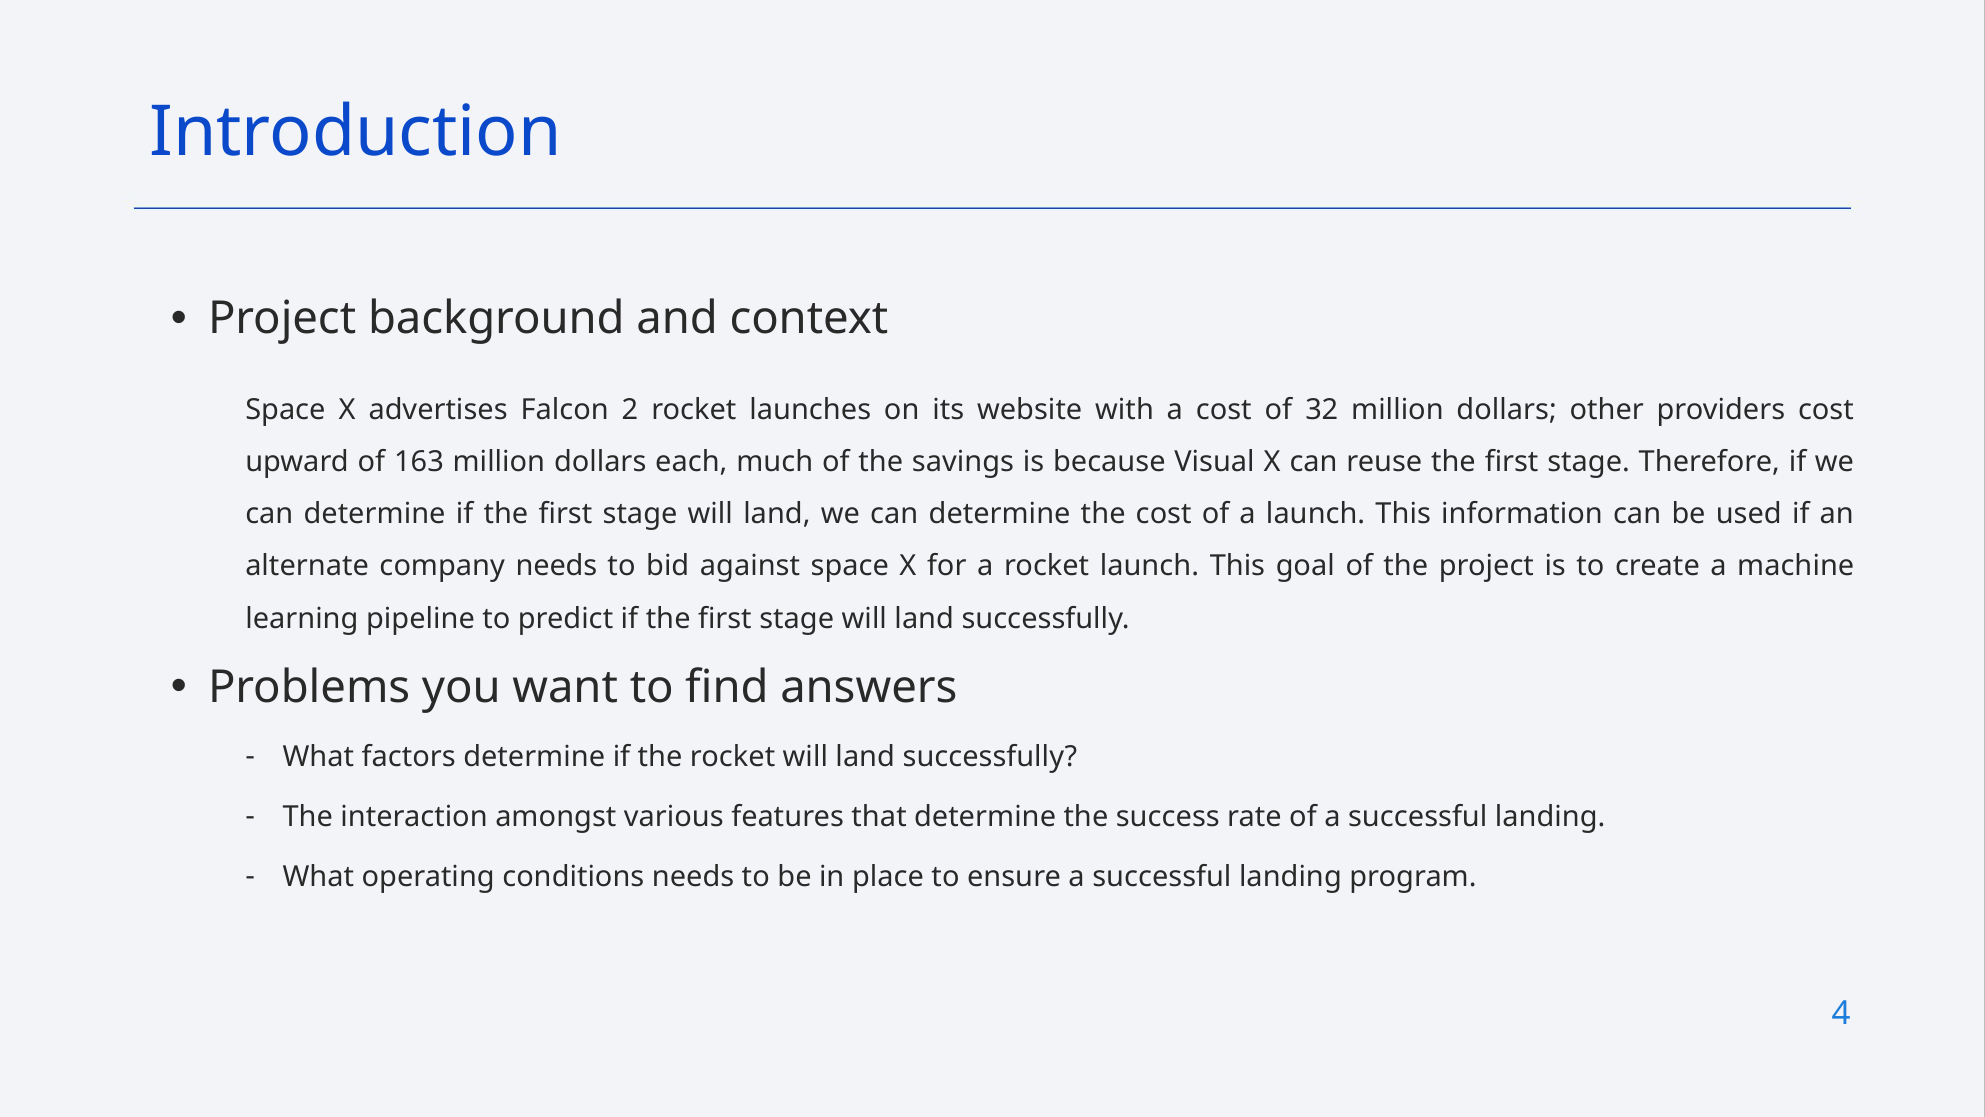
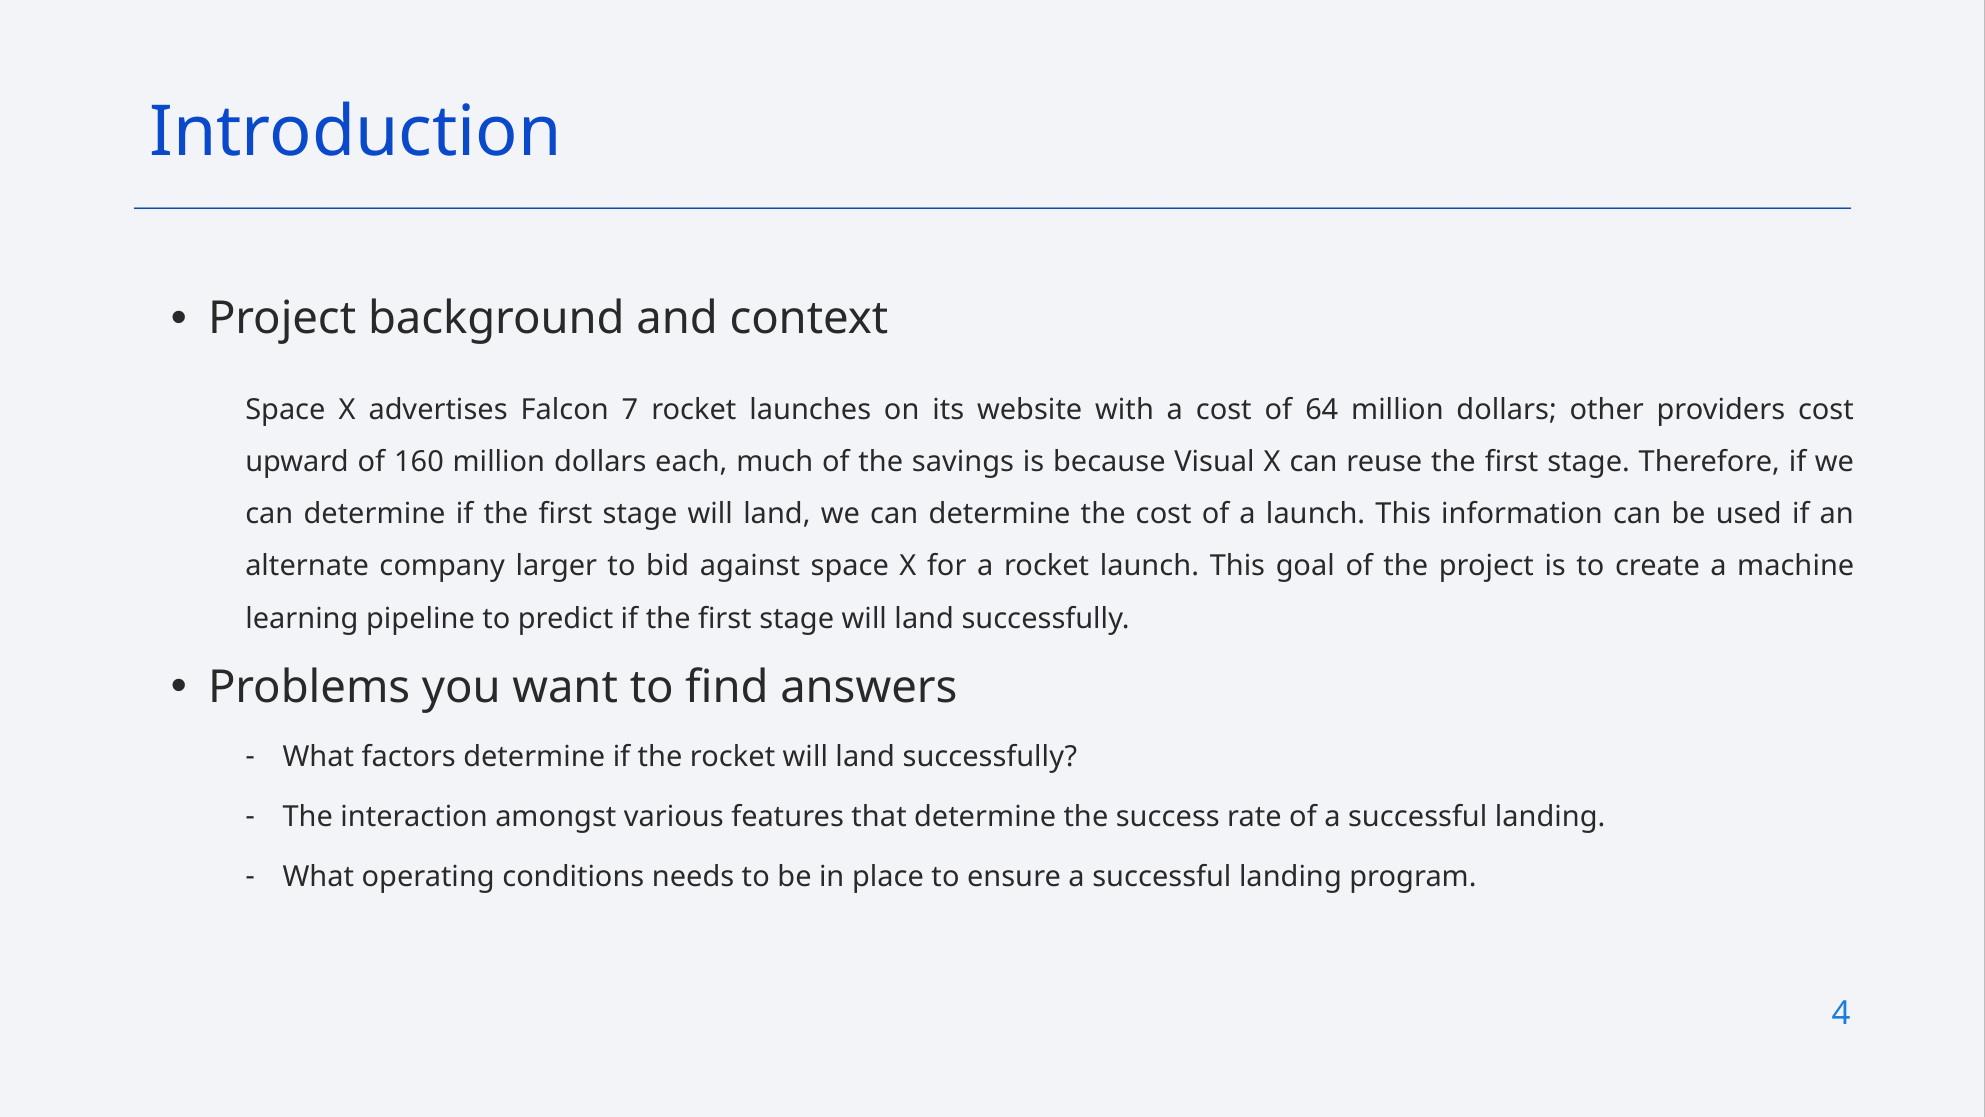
2: 2 -> 7 (630, 409)
32: 32 -> 64 (1322, 409)
163: 163 -> 160 (419, 462)
company needs: needs -> larger (556, 566)
